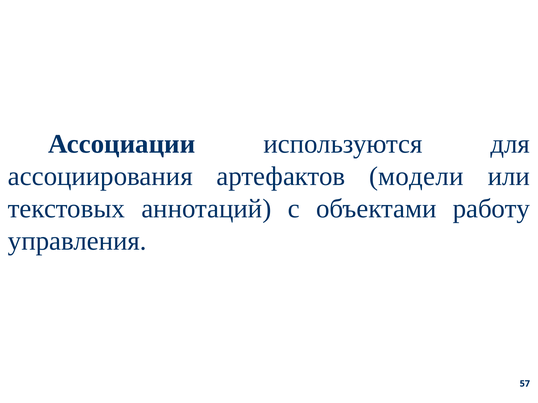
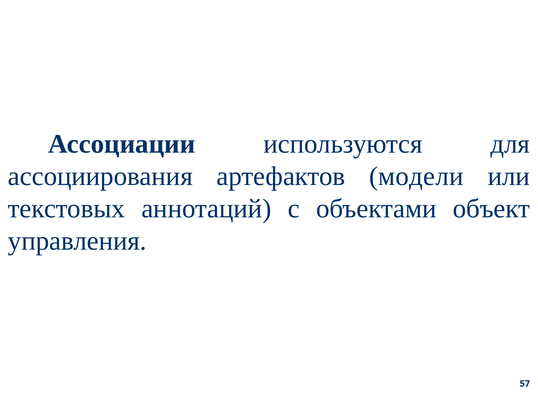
работу: работу -> объект (492, 209)
